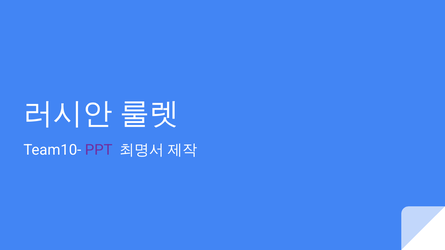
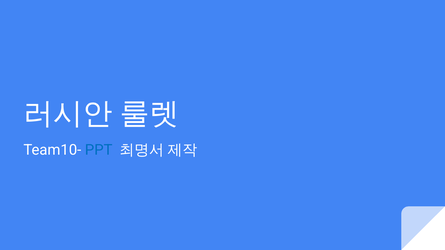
PPT colour: purple -> blue (99, 150)
